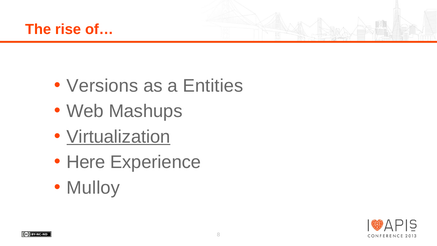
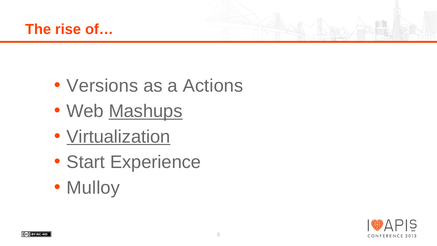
Entities: Entities -> Actions (213, 86)
Mashups underline: none -> present (146, 111)
Here: Here -> Start (86, 162)
